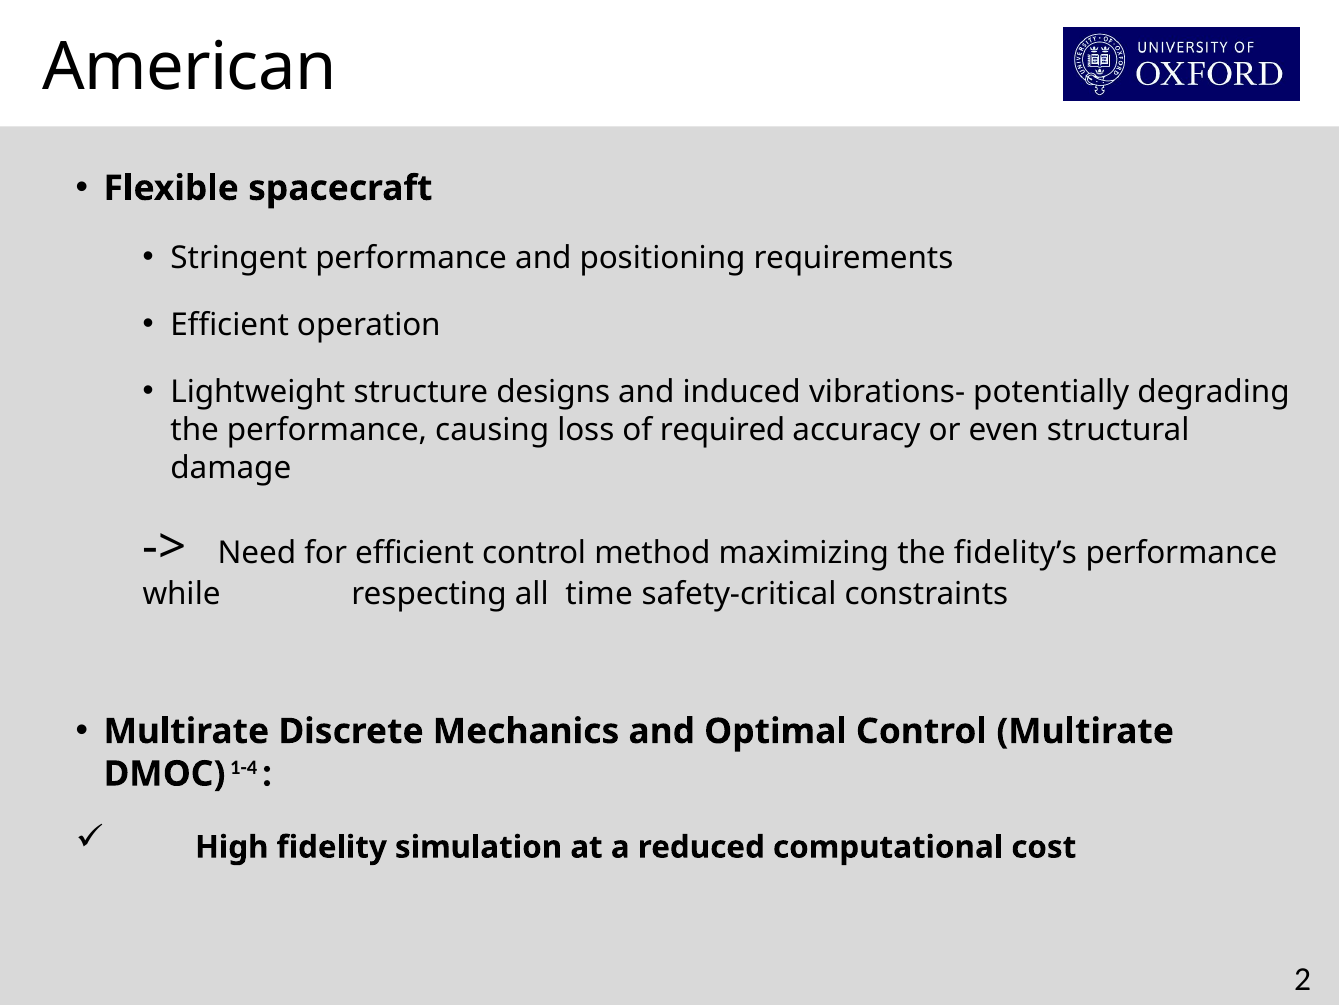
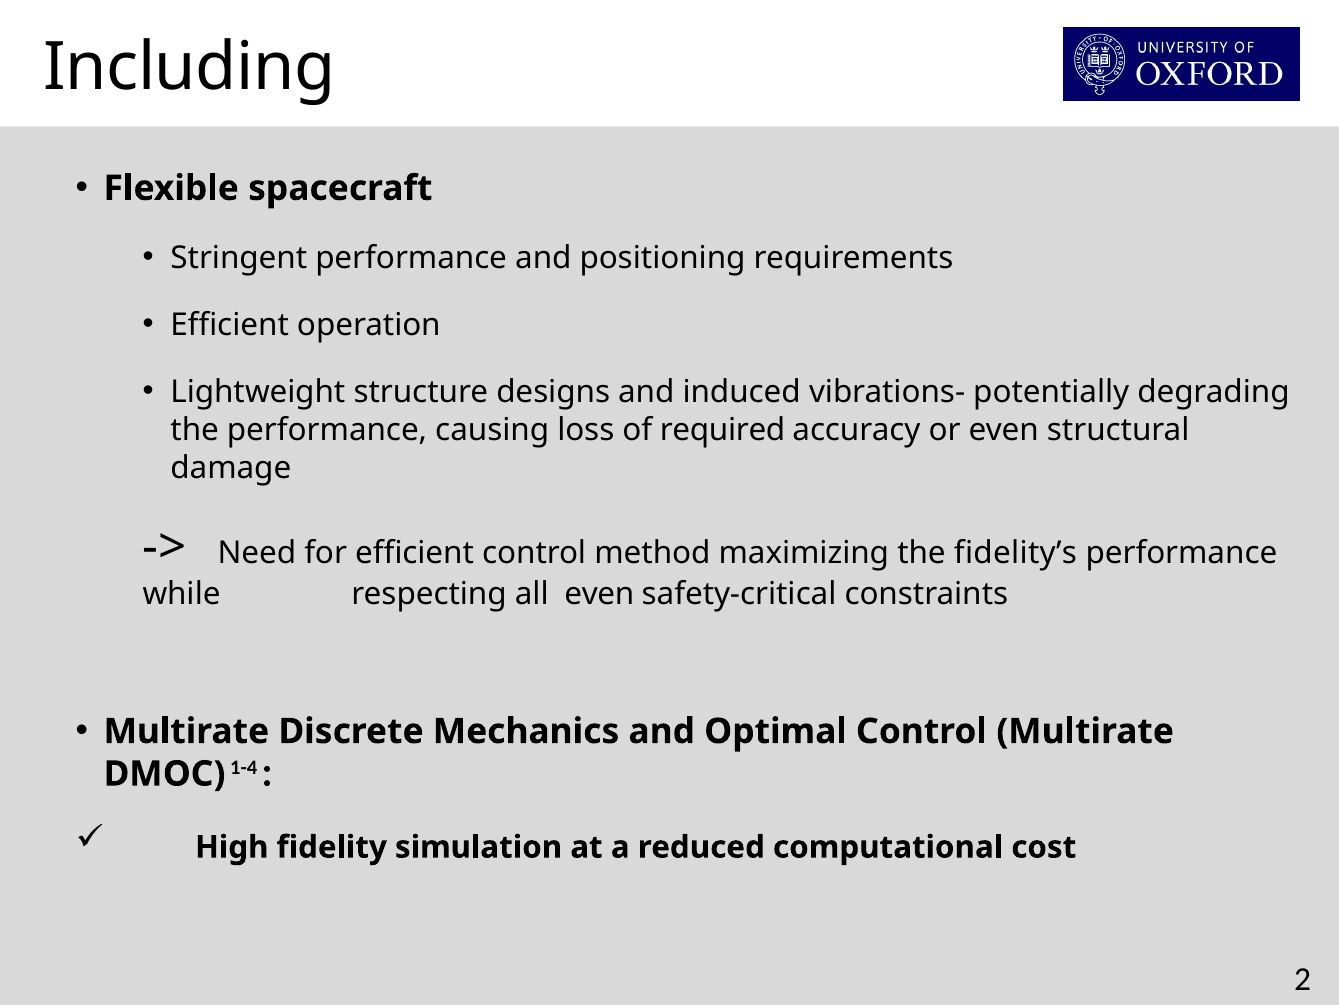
American: American -> Including (189, 67)
all time: time -> even (599, 594)
